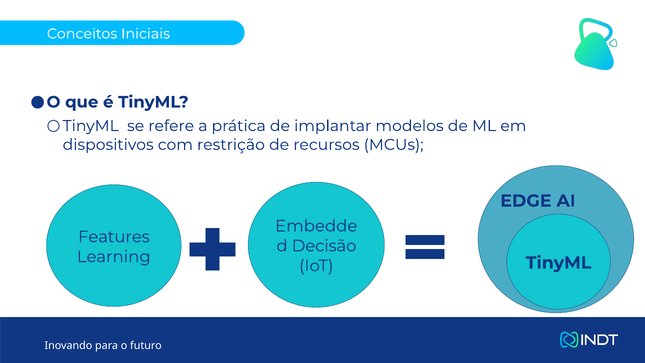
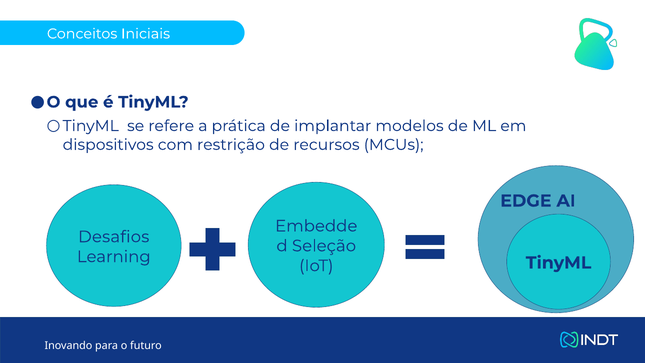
Features: Features -> Desafios (114, 237)
Decisão: Decisão -> Seleção (324, 246)
